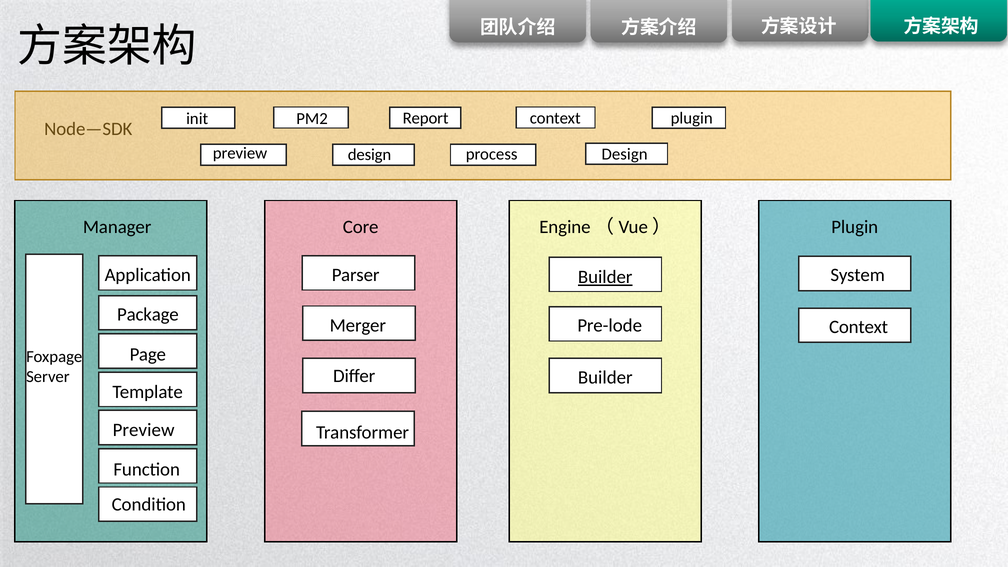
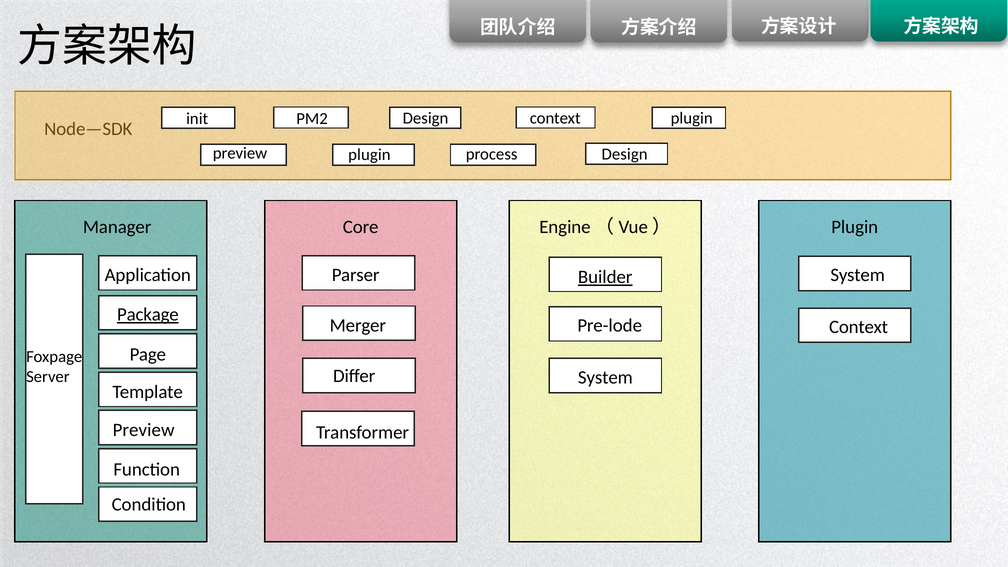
PM2 Report: Report -> Design (426, 118)
preview design: design -> plugin (369, 155)
Package underline: none -> present (148, 315)
Builder: Builder -> System (605, 377)
